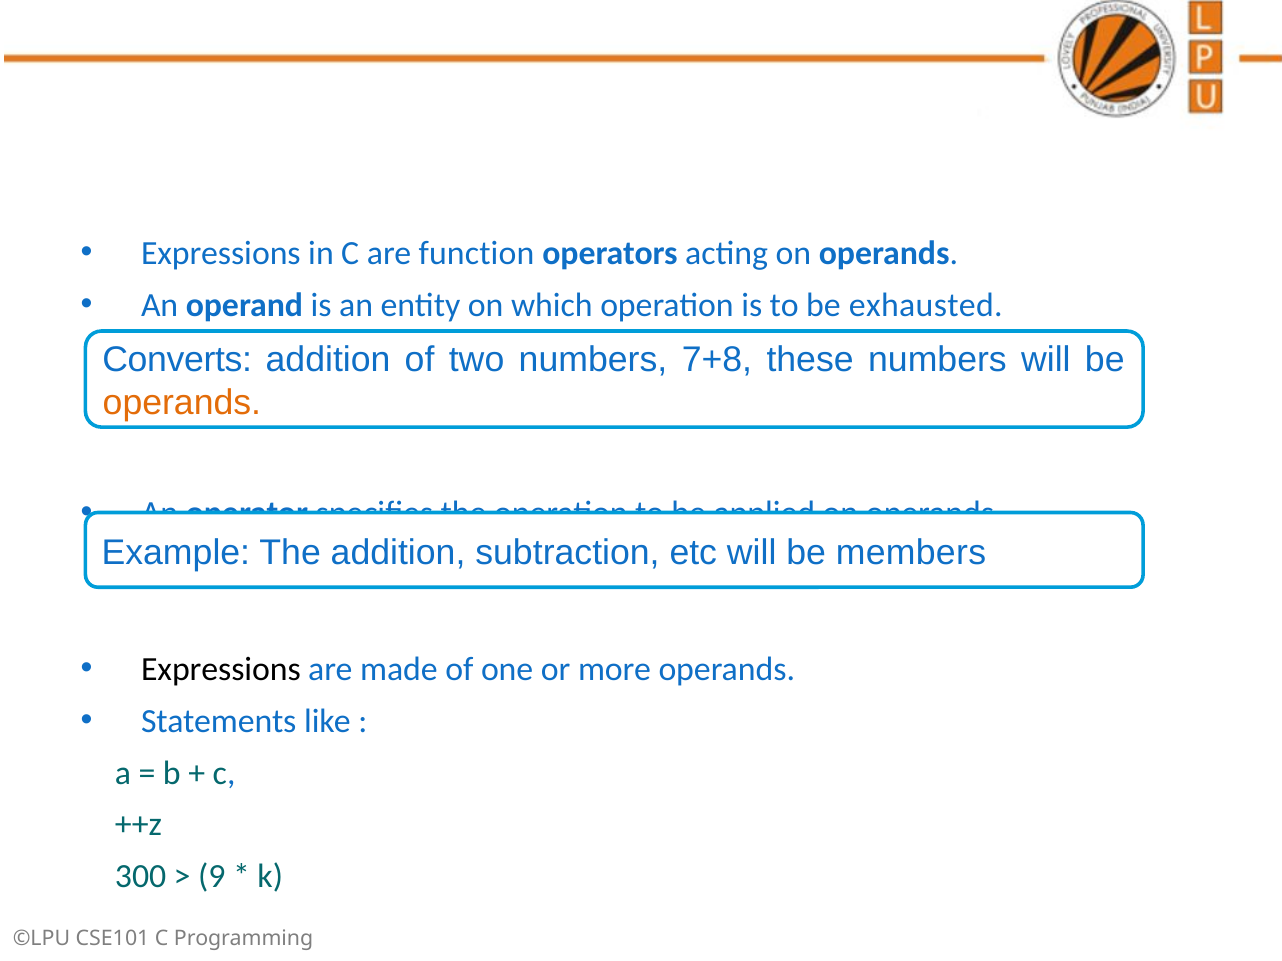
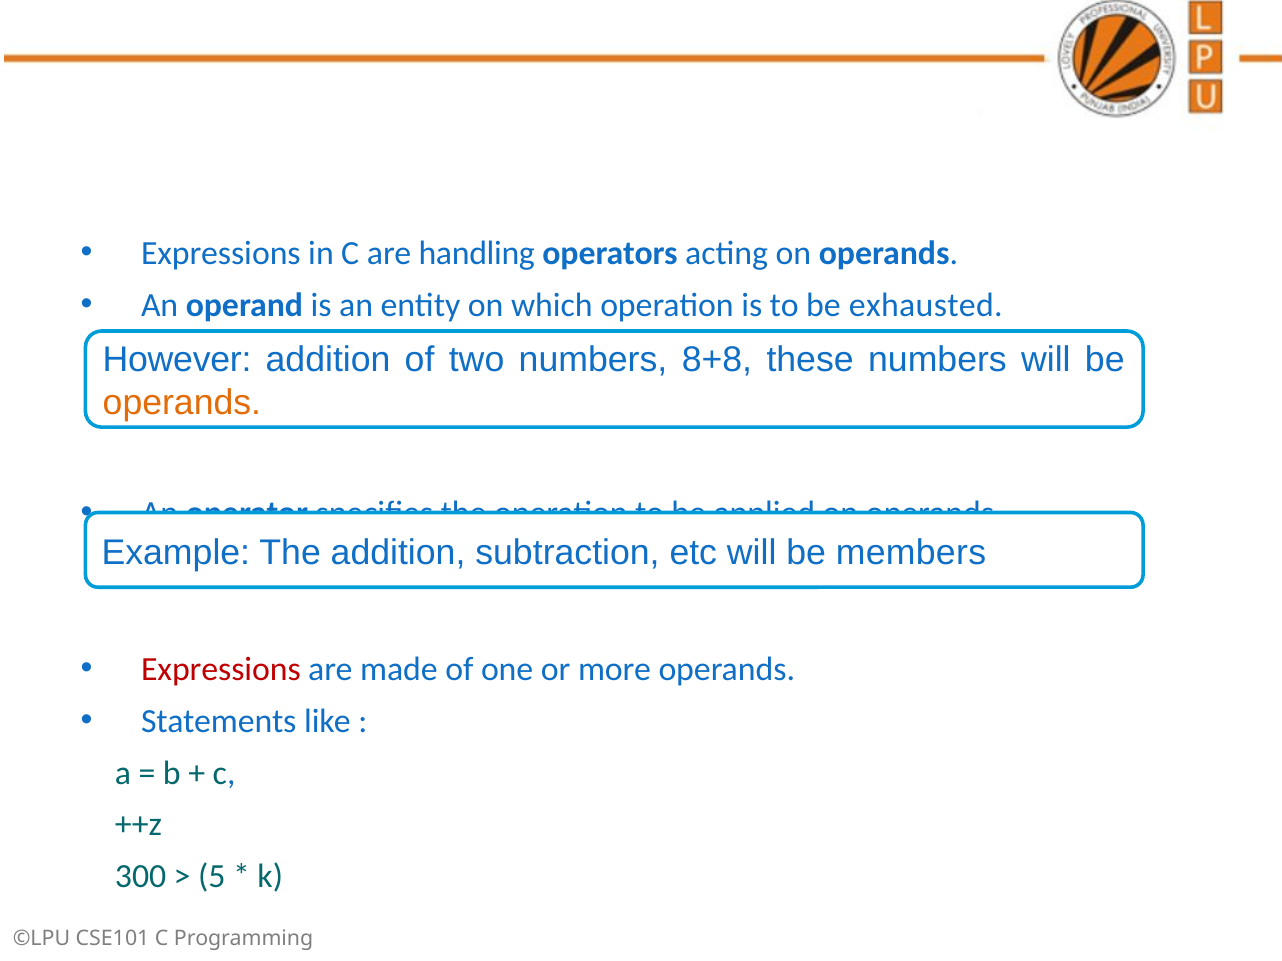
function: function -> handling (477, 253)
Converts: Converts -> However (177, 360)
7+8: 7+8 -> 8+8 (717, 360)
Expressions colour: black -> red (221, 669)
9: 9 -> 5 (212, 877)
